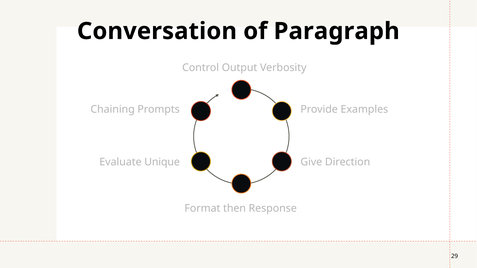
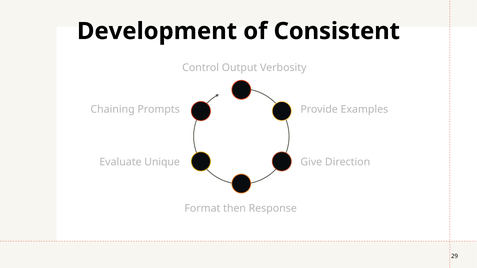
Conversation: Conversation -> Development (157, 31)
Paragraph: Paragraph -> Consistent (337, 31)
